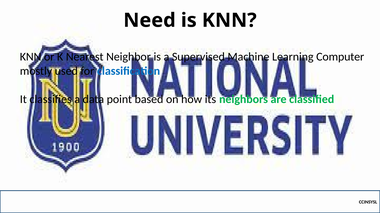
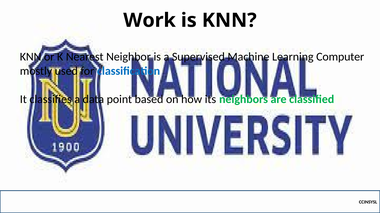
Need: Need -> Work (150, 20)
